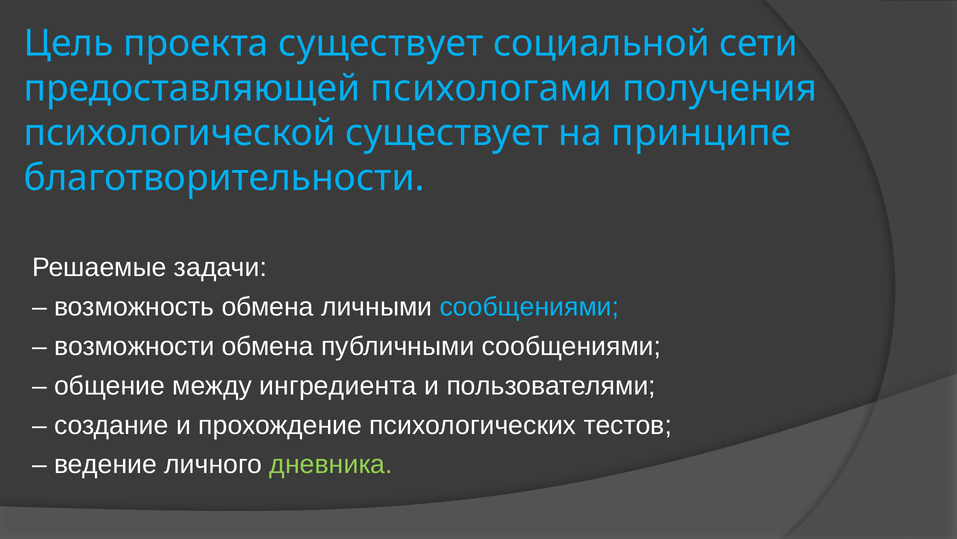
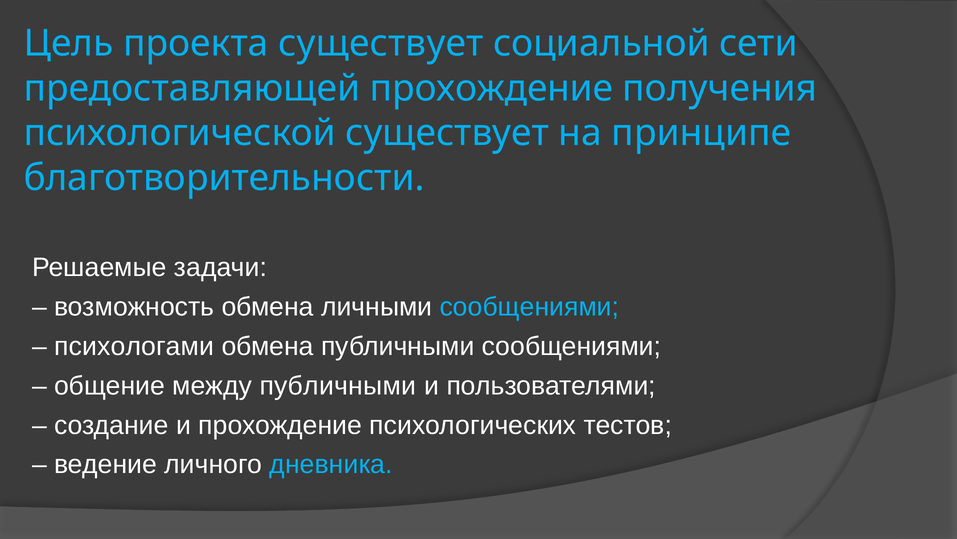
предоставляющей психологами: психологами -> прохождение (492, 88)
возможности: возможности -> психологами (134, 346)
между ингредиента: ингредиента -> публичными (338, 385)
дневника colour: light green -> light blue (331, 464)
